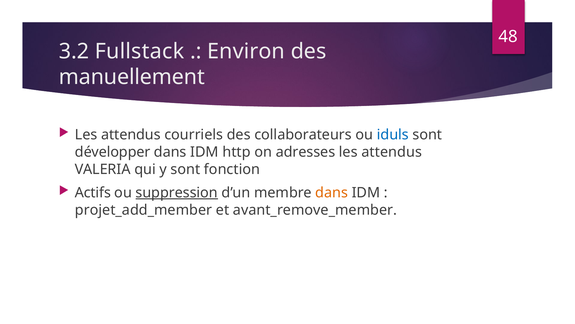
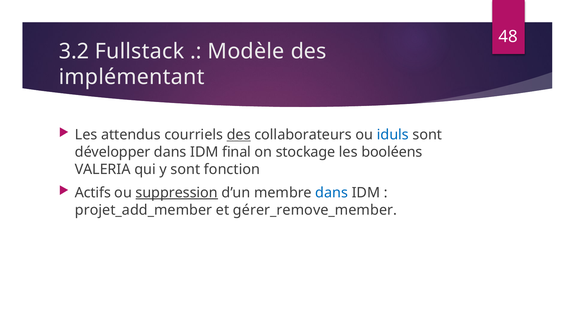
Environ: Environ -> Modèle (246, 51)
manuellement: manuellement -> implémentant (132, 77)
des underline: none -> present (239, 135)
http: http -> final (237, 152)
adresses: adresses -> stockage (306, 152)
attendus: attendus -> booléens (392, 152)
dans colour: orange -> blue (332, 192)
avant_remove_member: avant_remove_member -> gérer_remove_member (315, 210)
